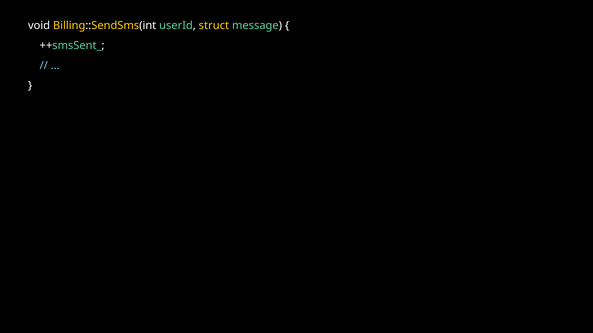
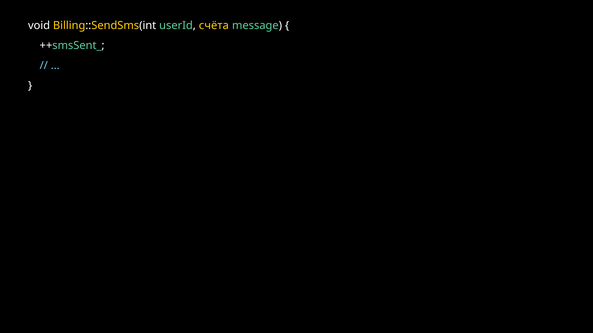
struct: struct -> счёта (214, 26)
